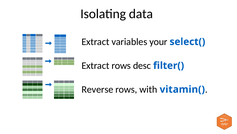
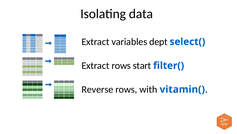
your: your -> dept (158, 42)
desc: desc -> start (142, 65)
